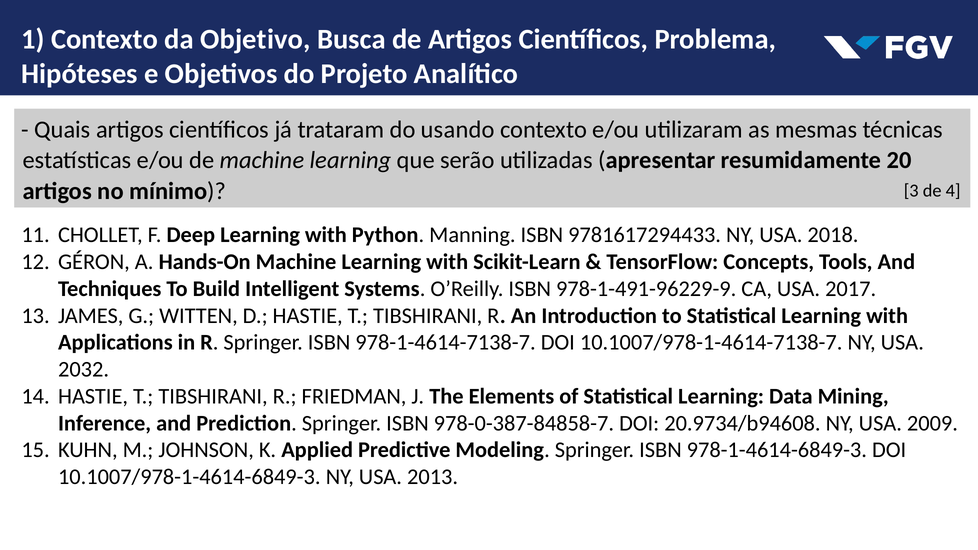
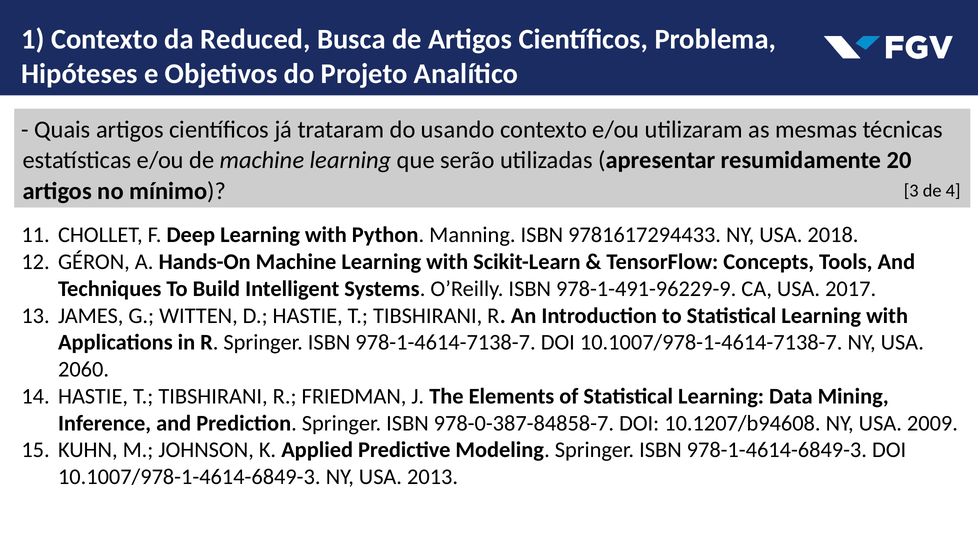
Objetivo: Objetivo -> Reduced (255, 39)
2032: 2032 -> 2060 (84, 370)
20.9734/b94608: 20.9734/b94608 -> 10.1207/b94608 (742, 423)
